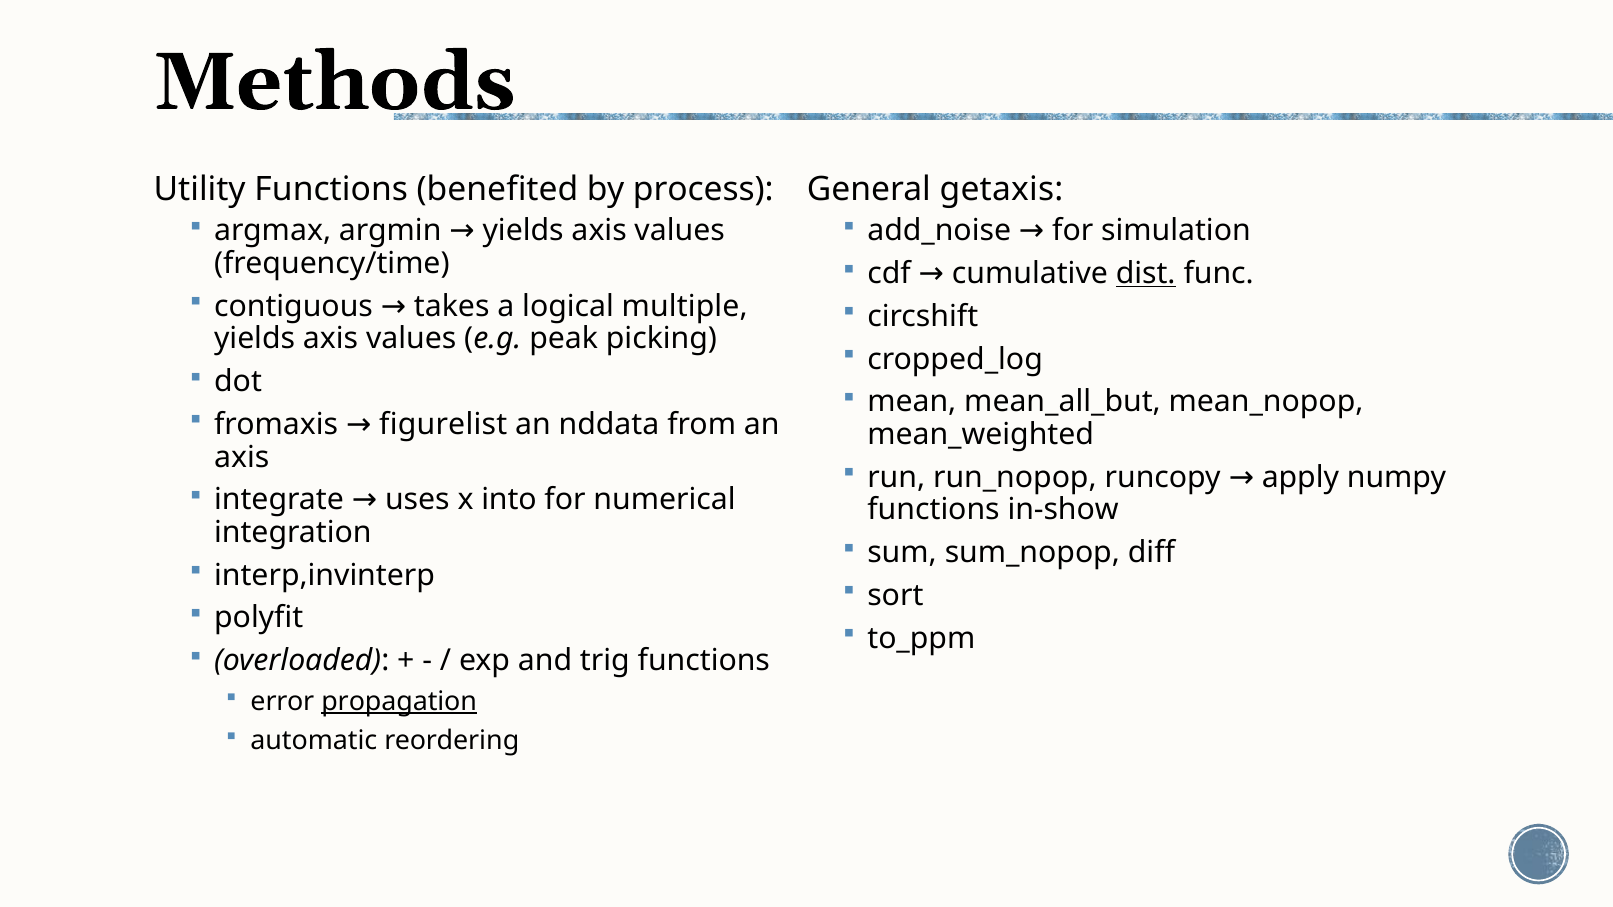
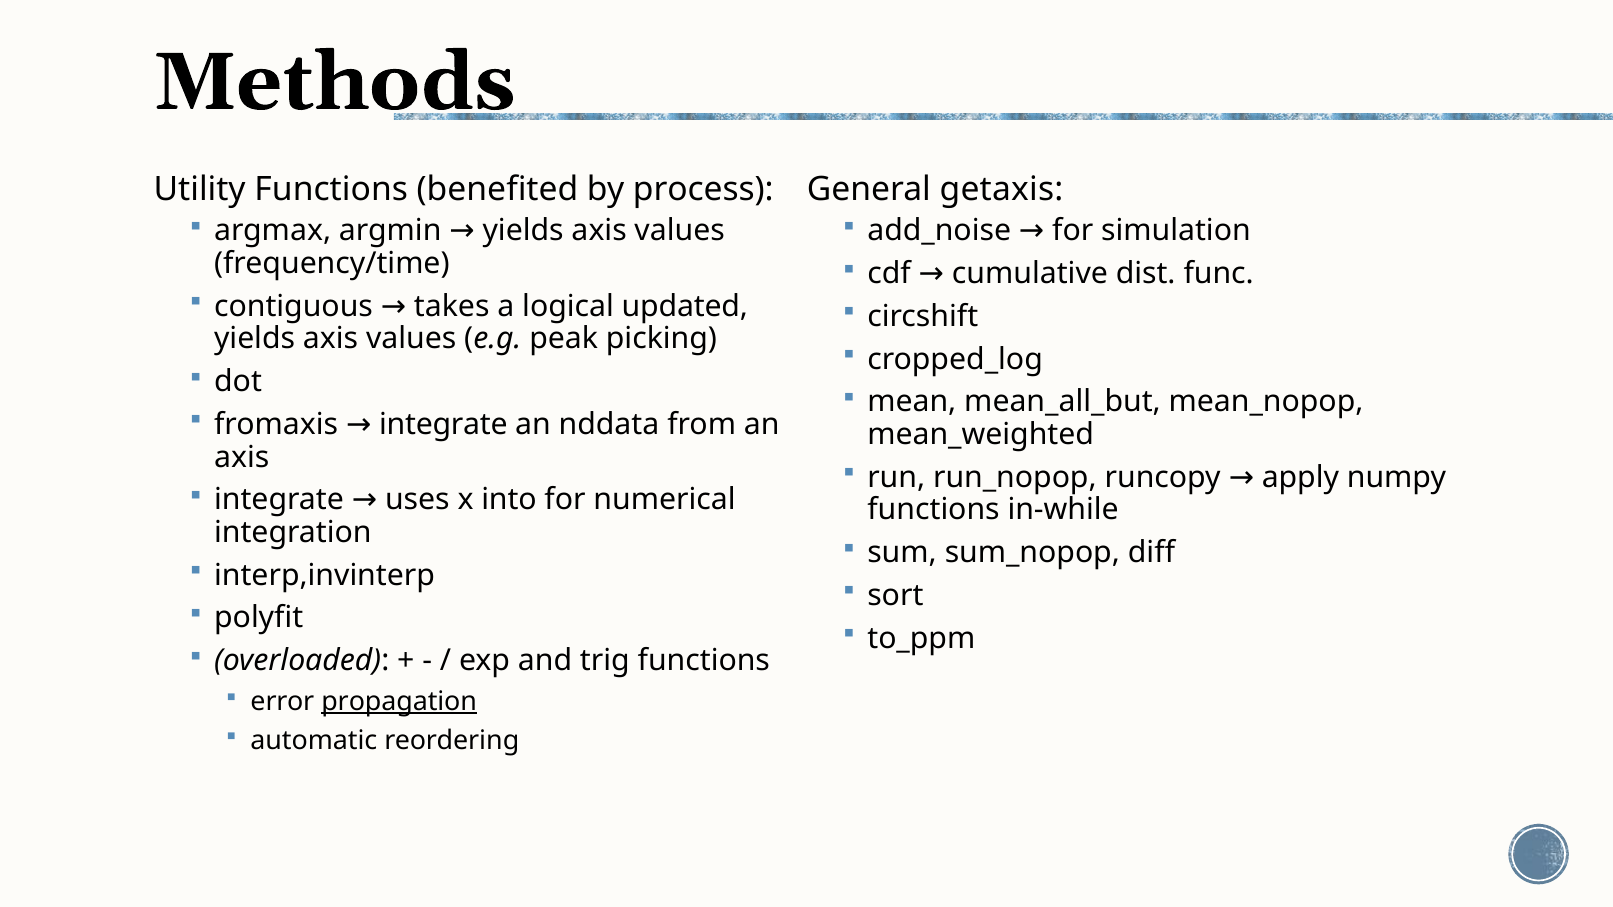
dist underline: present -> none (1146, 274)
multiple: multiple -> updated (685, 306)
fromaxis figurelist: figurelist -> integrate (443, 425)
in-show: in-show -> in-while (1063, 510)
